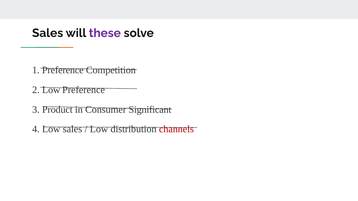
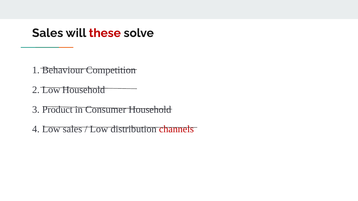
these colour: purple -> red (105, 33)
1 Preference: Preference -> Behaviour (63, 70)
Low Preference: Preference -> Household (84, 90)
Consumer Significant: Significant -> Household (150, 110)
